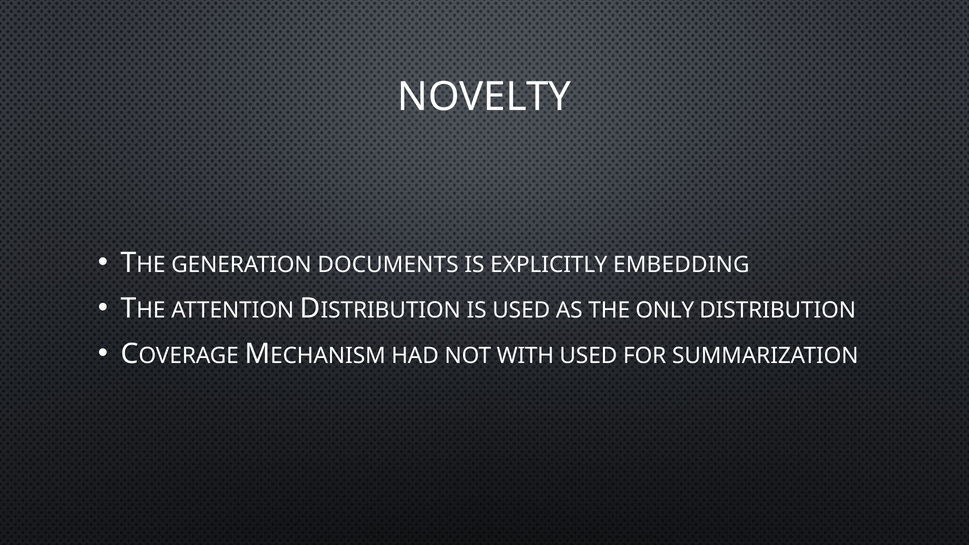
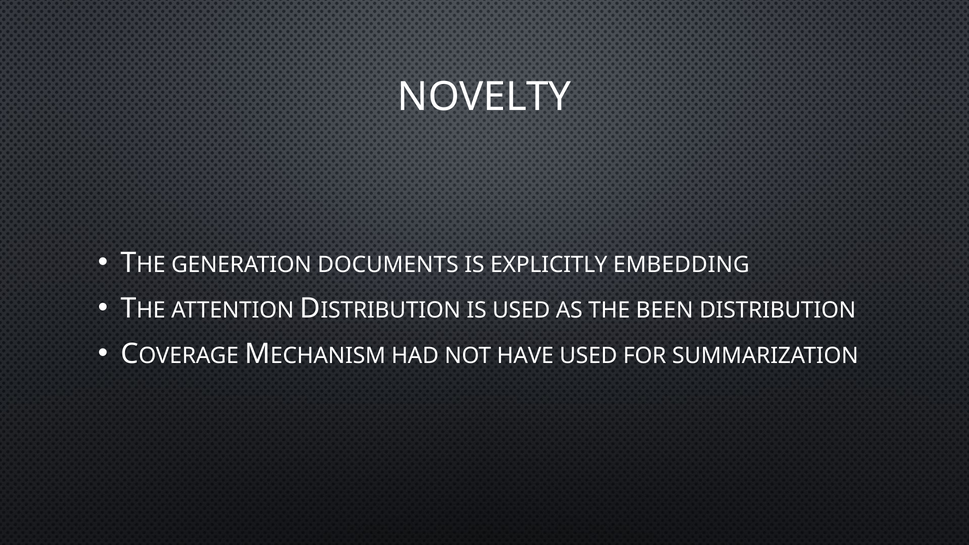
ONLY: ONLY -> BEEN (665, 310)
WITH: WITH -> HAVE (525, 356)
